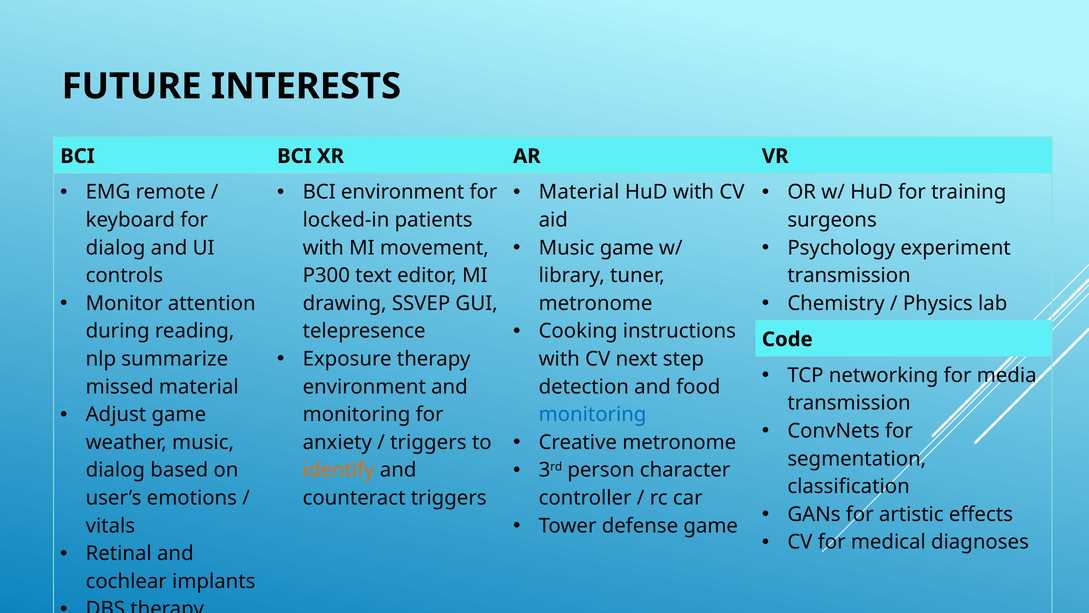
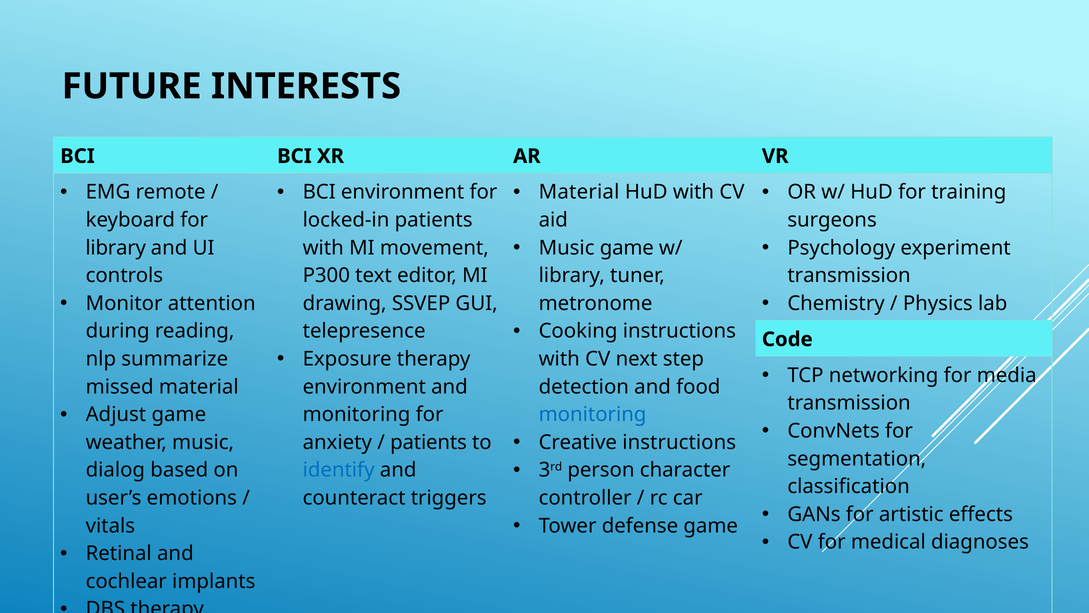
dialog: dialog -> library (116, 248)
Creative metronome: metronome -> instructions (679, 442)
triggers: triggers -> patients (429, 442)
identify colour: orange -> blue (339, 470)
